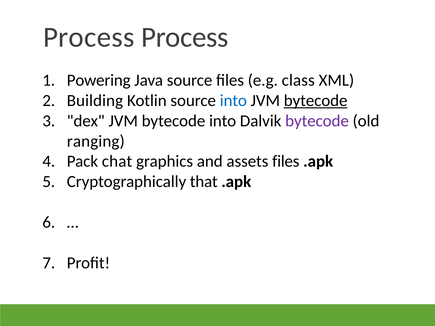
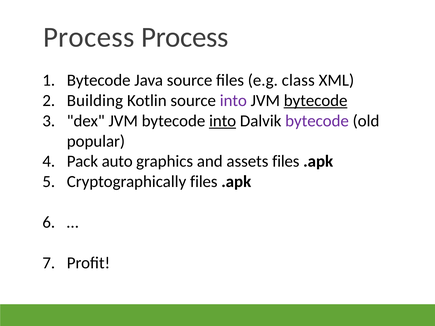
Powering: Powering -> Bytecode (99, 80)
into colour: blue -> purple (233, 101)
into underline: none -> present (223, 121)
ranging: ranging -> popular (96, 141)
chat: chat -> auto (117, 162)
Cryptographically that: that -> files (204, 182)
